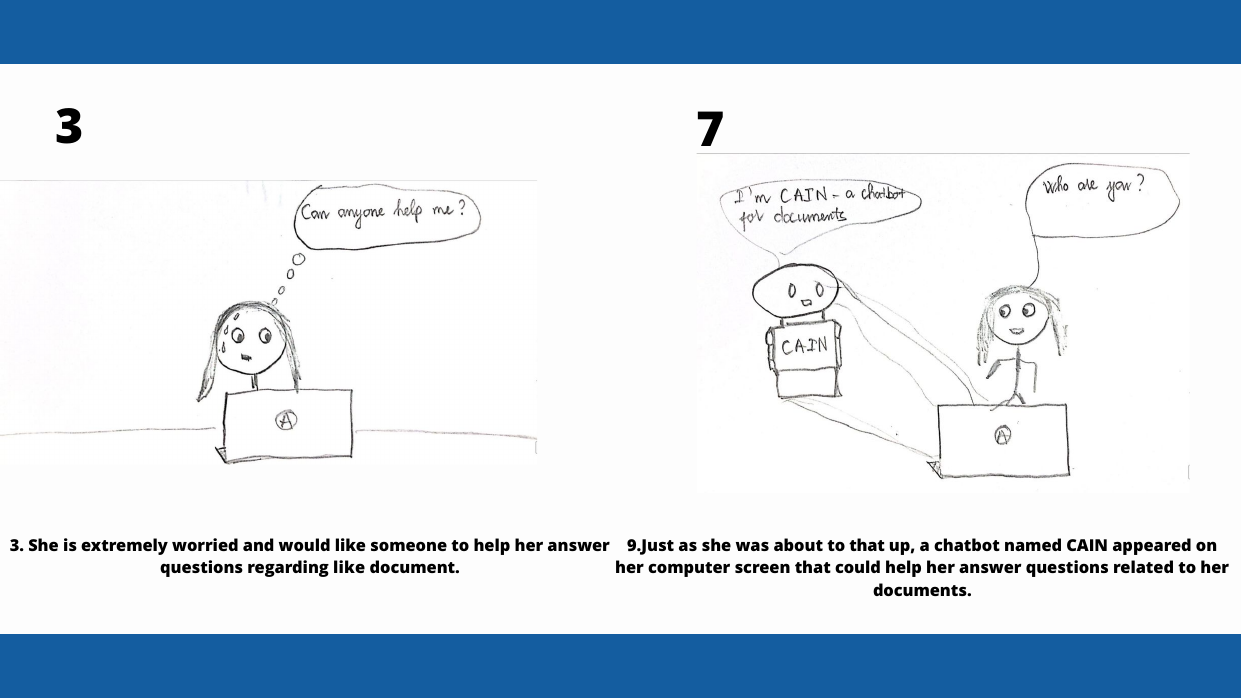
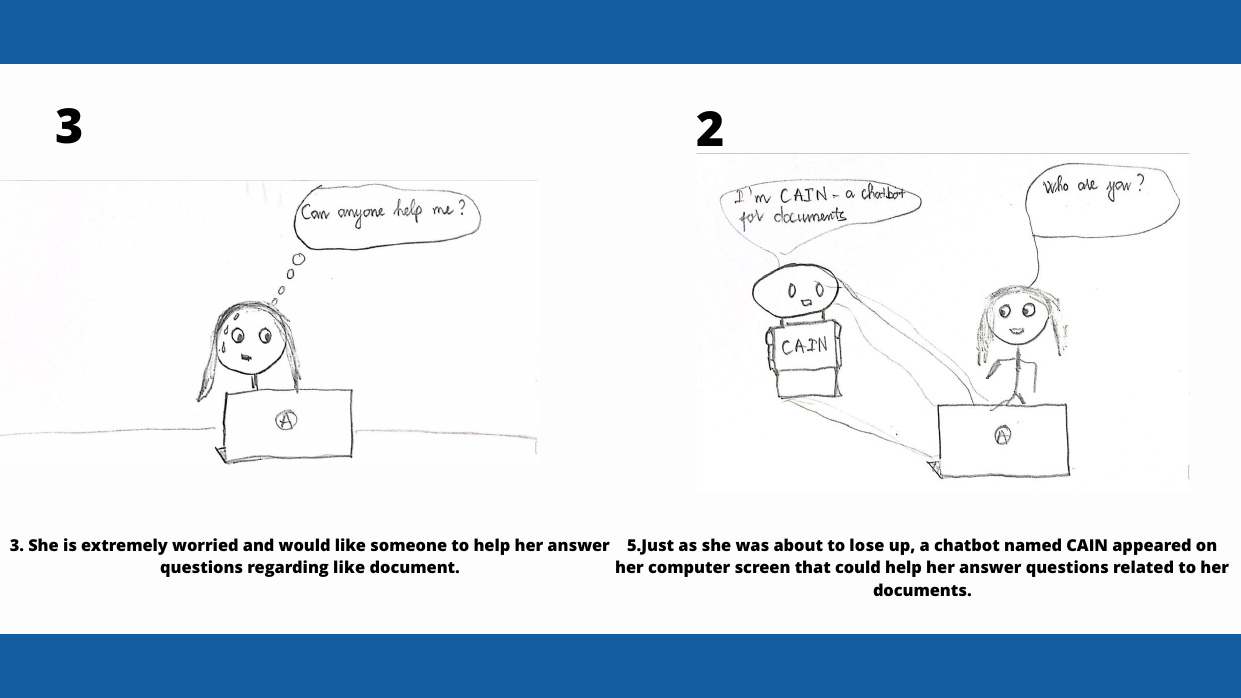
7: 7 -> 2 (711, 130)
9.Just: 9.Just -> 5.Just (651, 546)
to that: that -> lose (867, 546)
